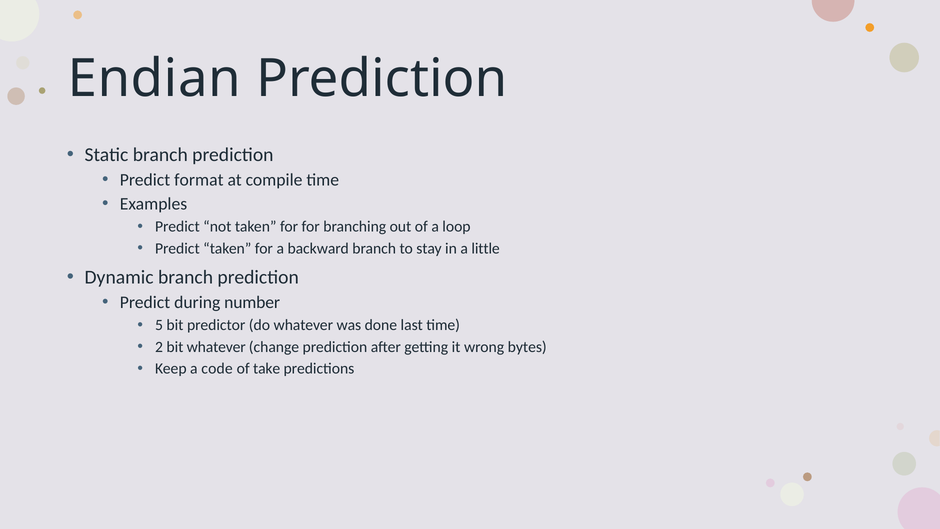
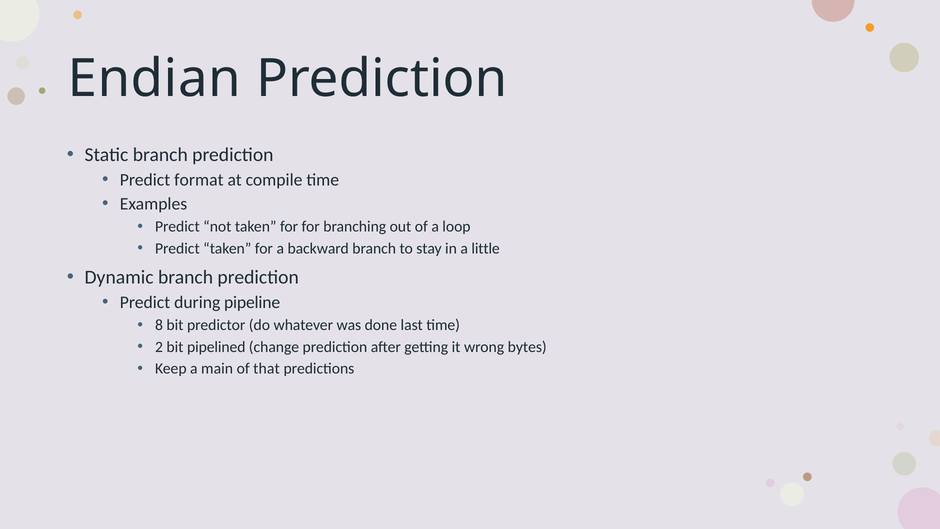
number: number -> pipeline (252, 302)
5: 5 -> 8 (159, 325)
bit whatever: whatever -> pipelined (216, 347)
code: code -> main (217, 369)
take: take -> that (266, 369)
